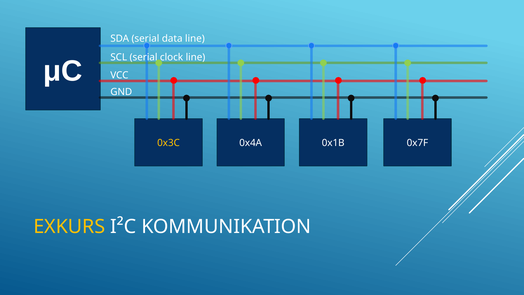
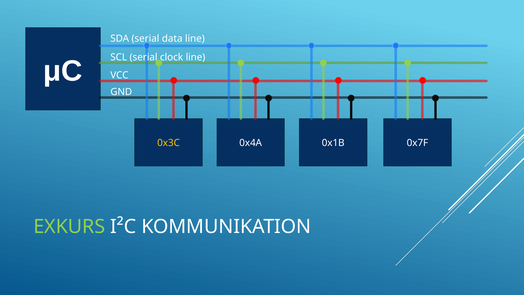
EXKURS colour: yellow -> light green (69, 227)
